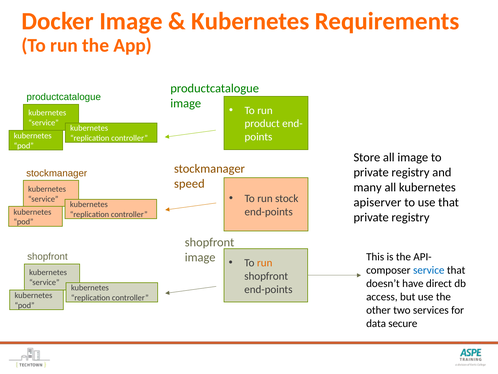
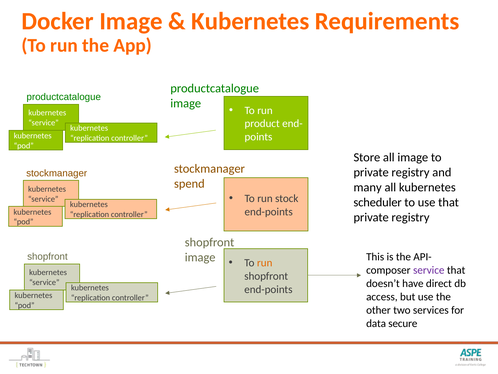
speed: speed -> spend (189, 183)
apiserver: apiserver -> scheduler (378, 202)
service colour: blue -> purple (429, 270)
